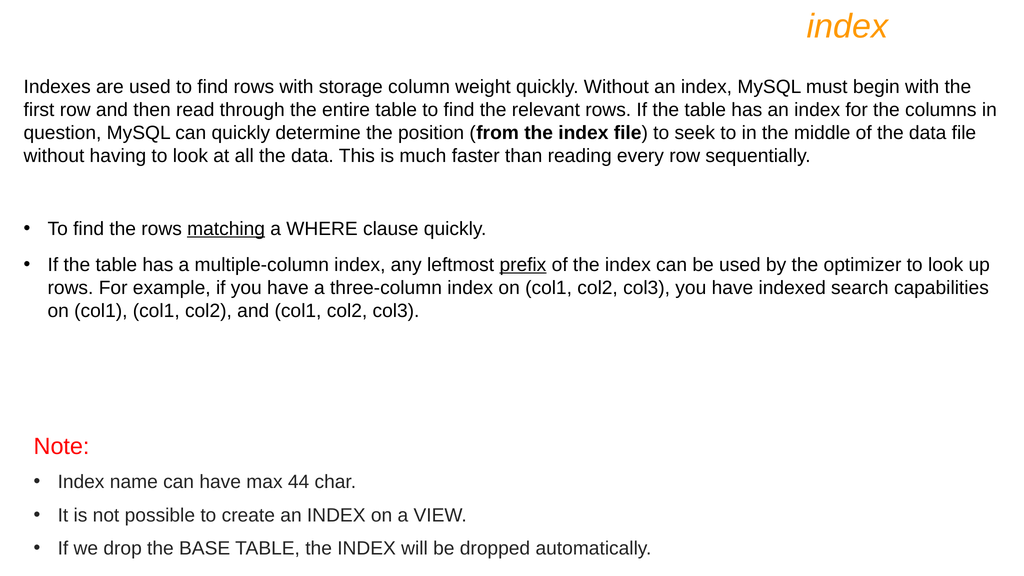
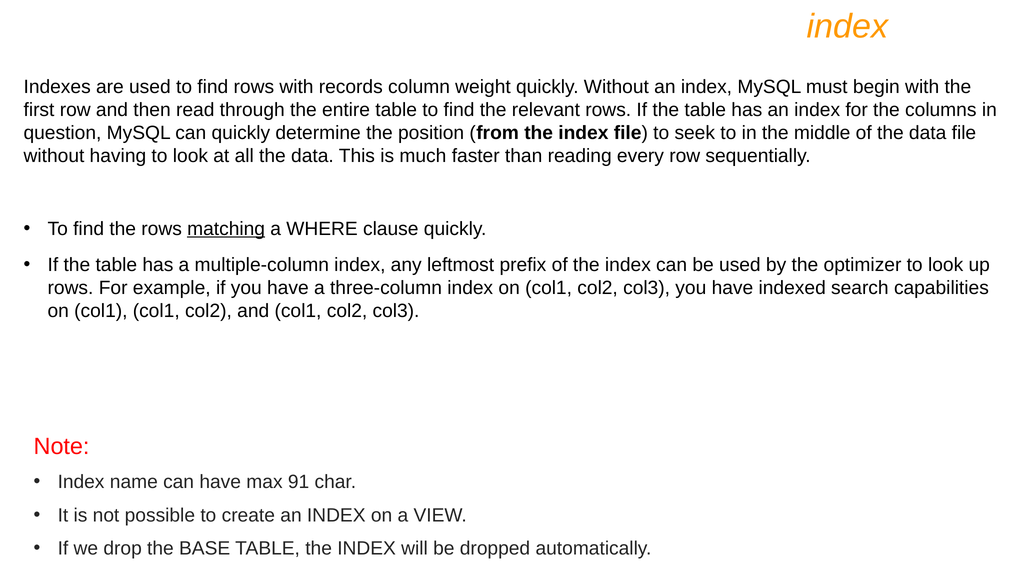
storage: storage -> records (351, 87)
prefix underline: present -> none (523, 265)
44: 44 -> 91 (299, 482)
